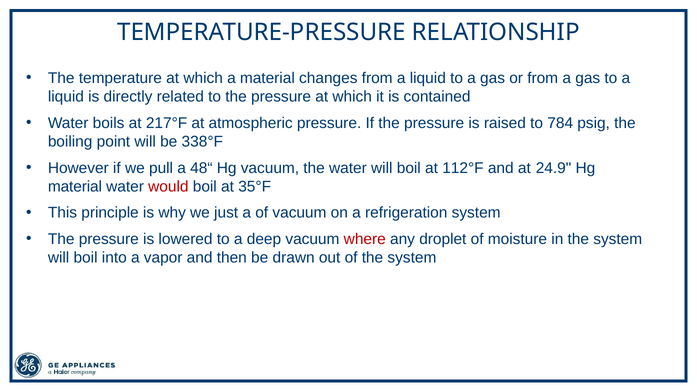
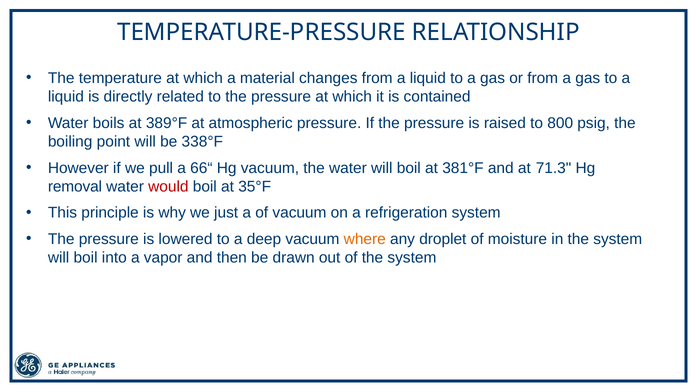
217°F: 217°F -> 389°F (167, 123)
784: 784 -> 800 (560, 123)
48“: 48“ -> 66“ (201, 168)
112°F: 112°F -> 381°F (463, 168)
24.9: 24.9 -> 71.3 (554, 168)
material: material -> removal (75, 187)
where colour: red -> orange (365, 239)
